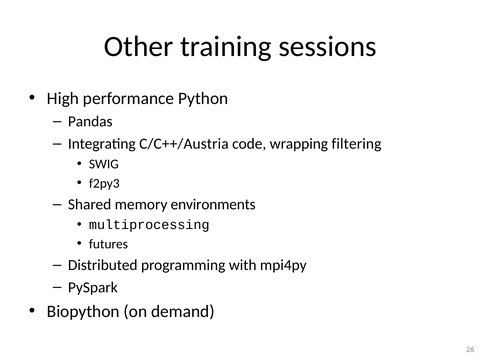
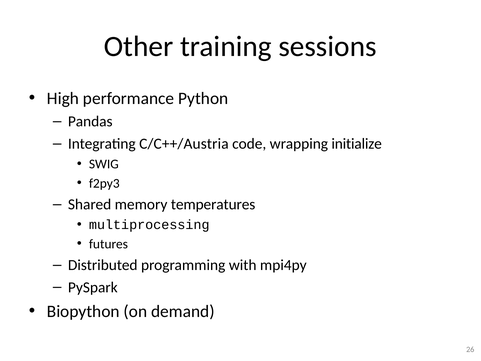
filtering: filtering -> initialize (357, 144)
environments: environments -> temperatures (213, 204)
